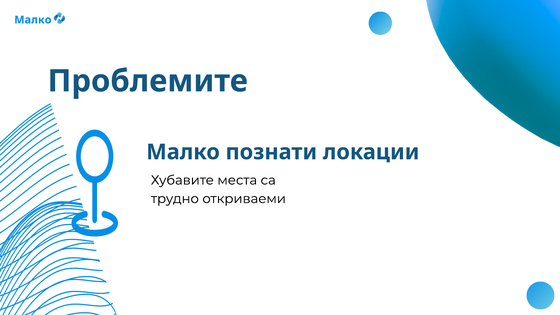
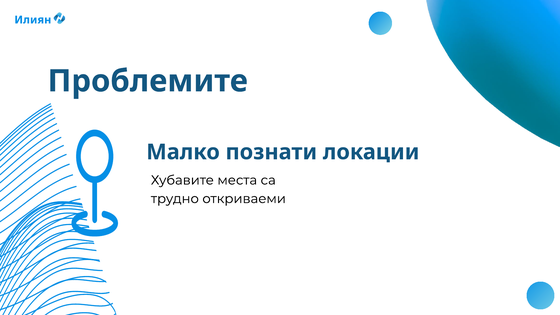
Малко: Малко -> Илиян (33, 20)
